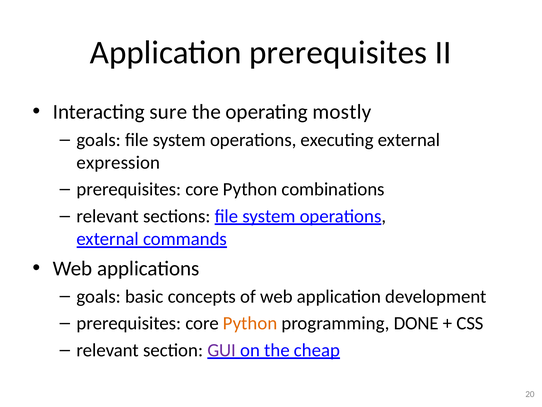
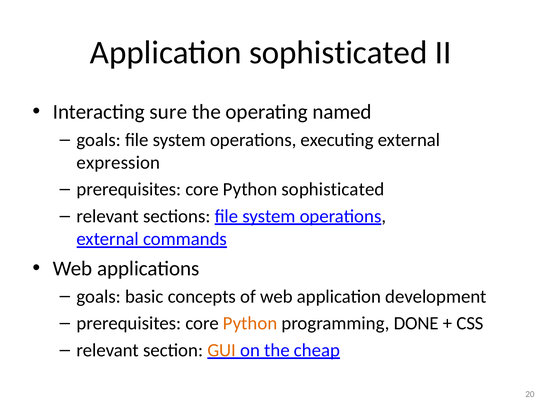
Application prerequisites: prerequisites -> sophisticated (338, 52)
mostly: mostly -> named (342, 112)
Python combinations: combinations -> sophisticated (333, 189)
GUI colour: purple -> orange (222, 350)
